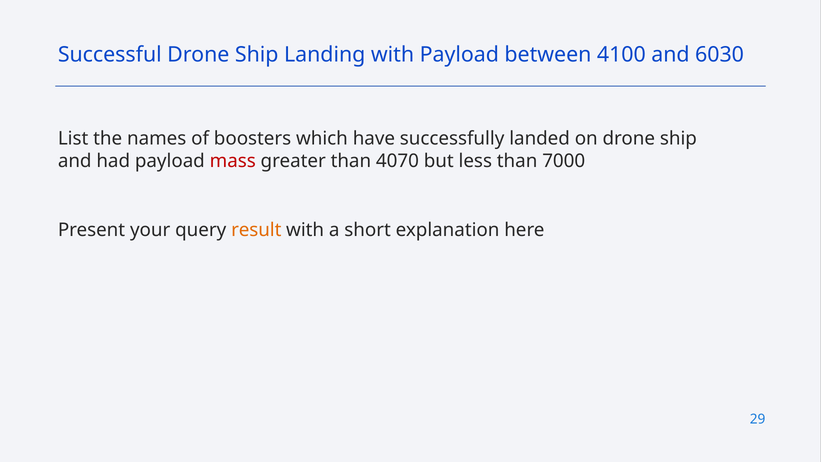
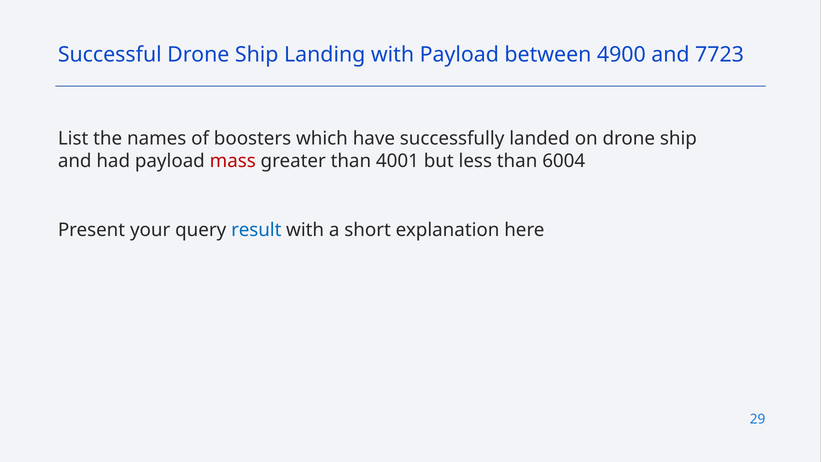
4100: 4100 -> 4900 (621, 55)
6030: 6030 -> 7723 (720, 55)
4070: 4070 -> 4001 (397, 161)
7000: 7000 -> 6004 (564, 161)
result colour: orange -> blue (256, 230)
